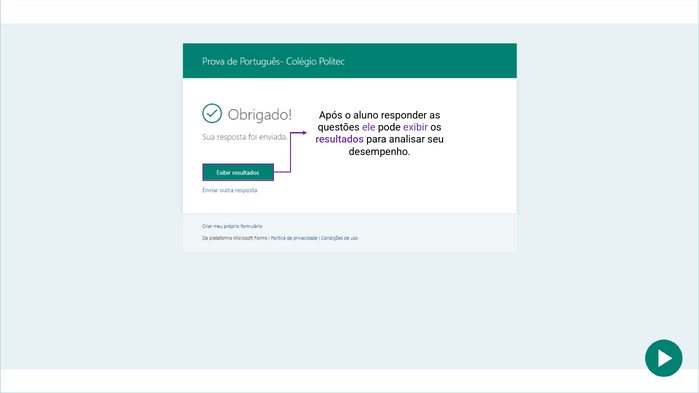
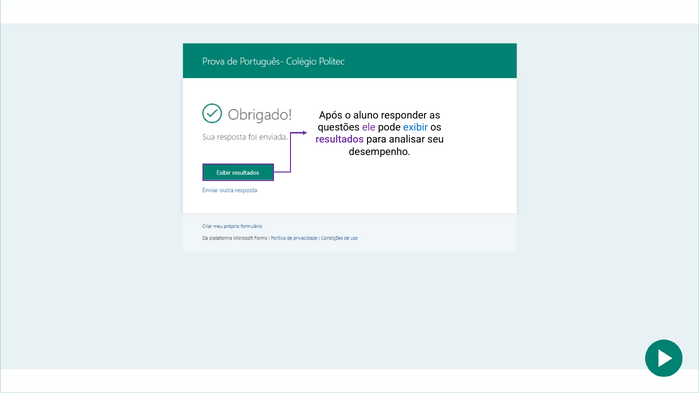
exibir colour: purple -> blue (416, 127)
